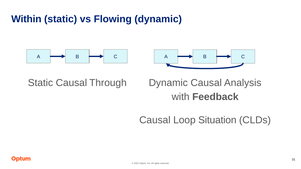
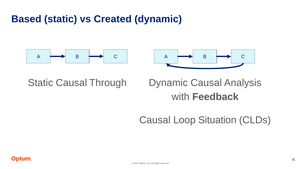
Within: Within -> Based (26, 19)
Flowing: Flowing -> Created (113, 19)
